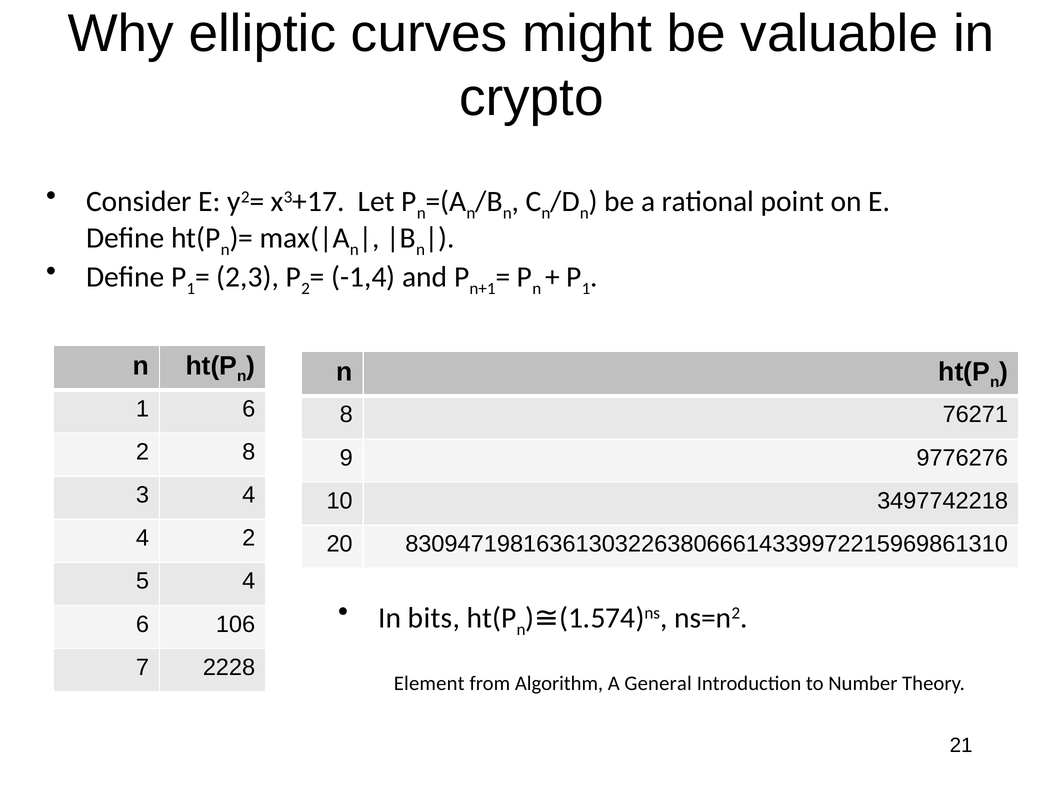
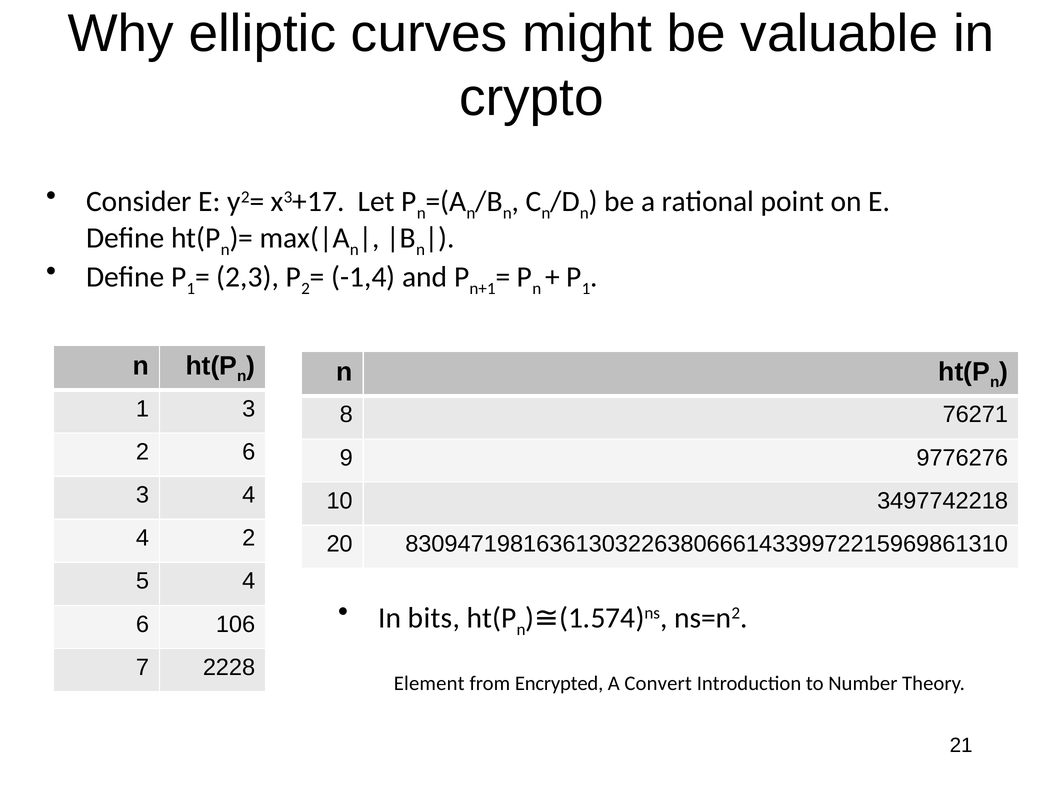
1 6: 6 -> 3 (249, 409)
2 8: 8 -> 6 (249, 452)
Algorithm: Algorithm -> Encrypted (559, 683)
General: General -> Convert (658, 683)
